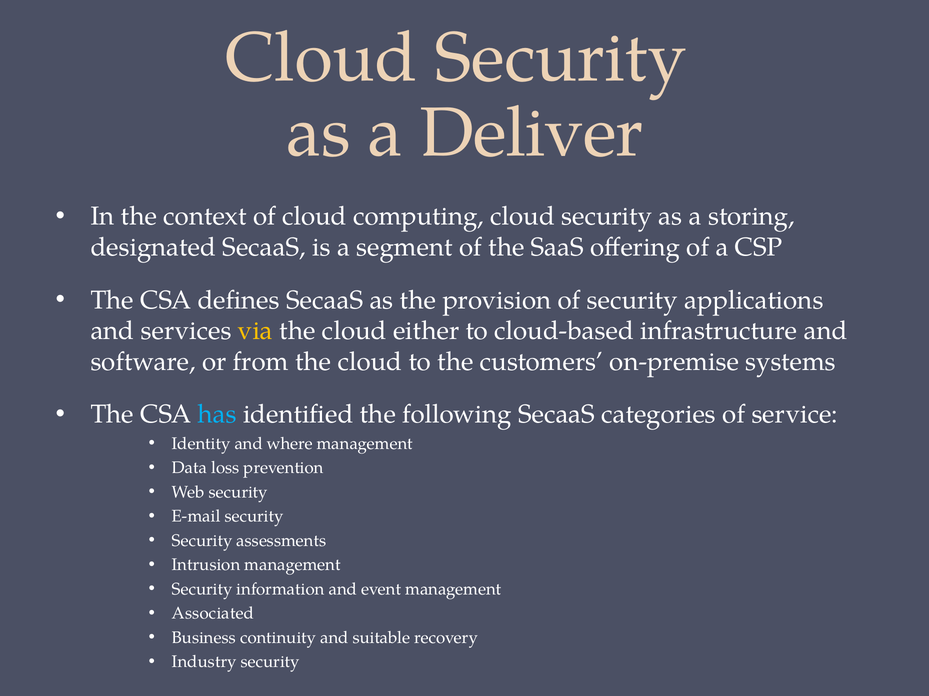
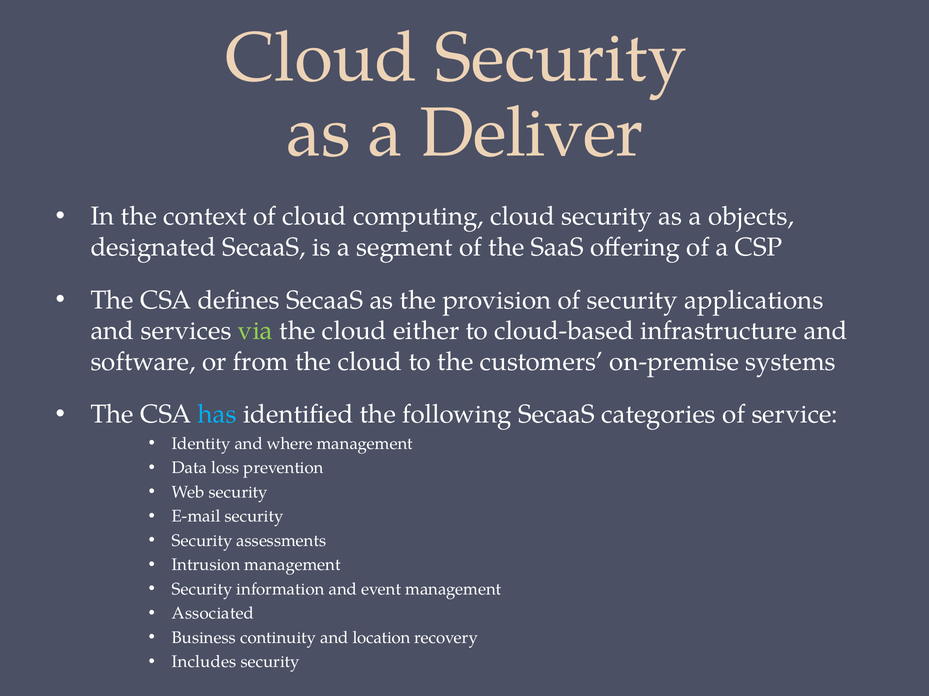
storing: storing -> objects (751, 217)
via colour: yellow -> light green (255, 331)
suitable: suitable -> location (382, 638)
Industry: Industry -> Includes (204, 663)
